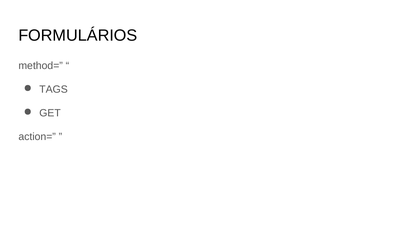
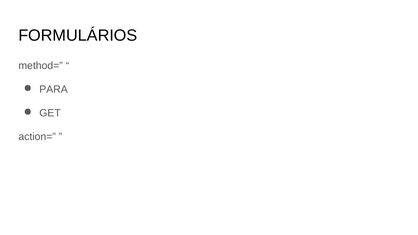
TAGS: TAGS -> PARA (54, 89)
